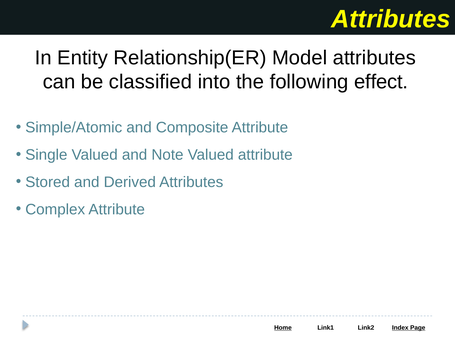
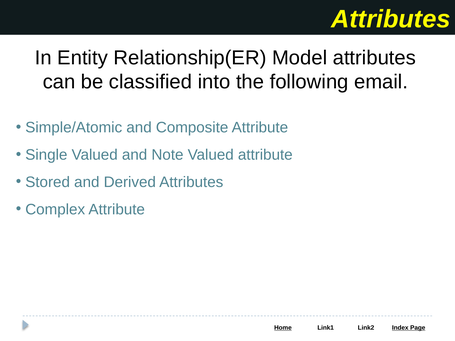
effect: effect -> email (381, 82)
